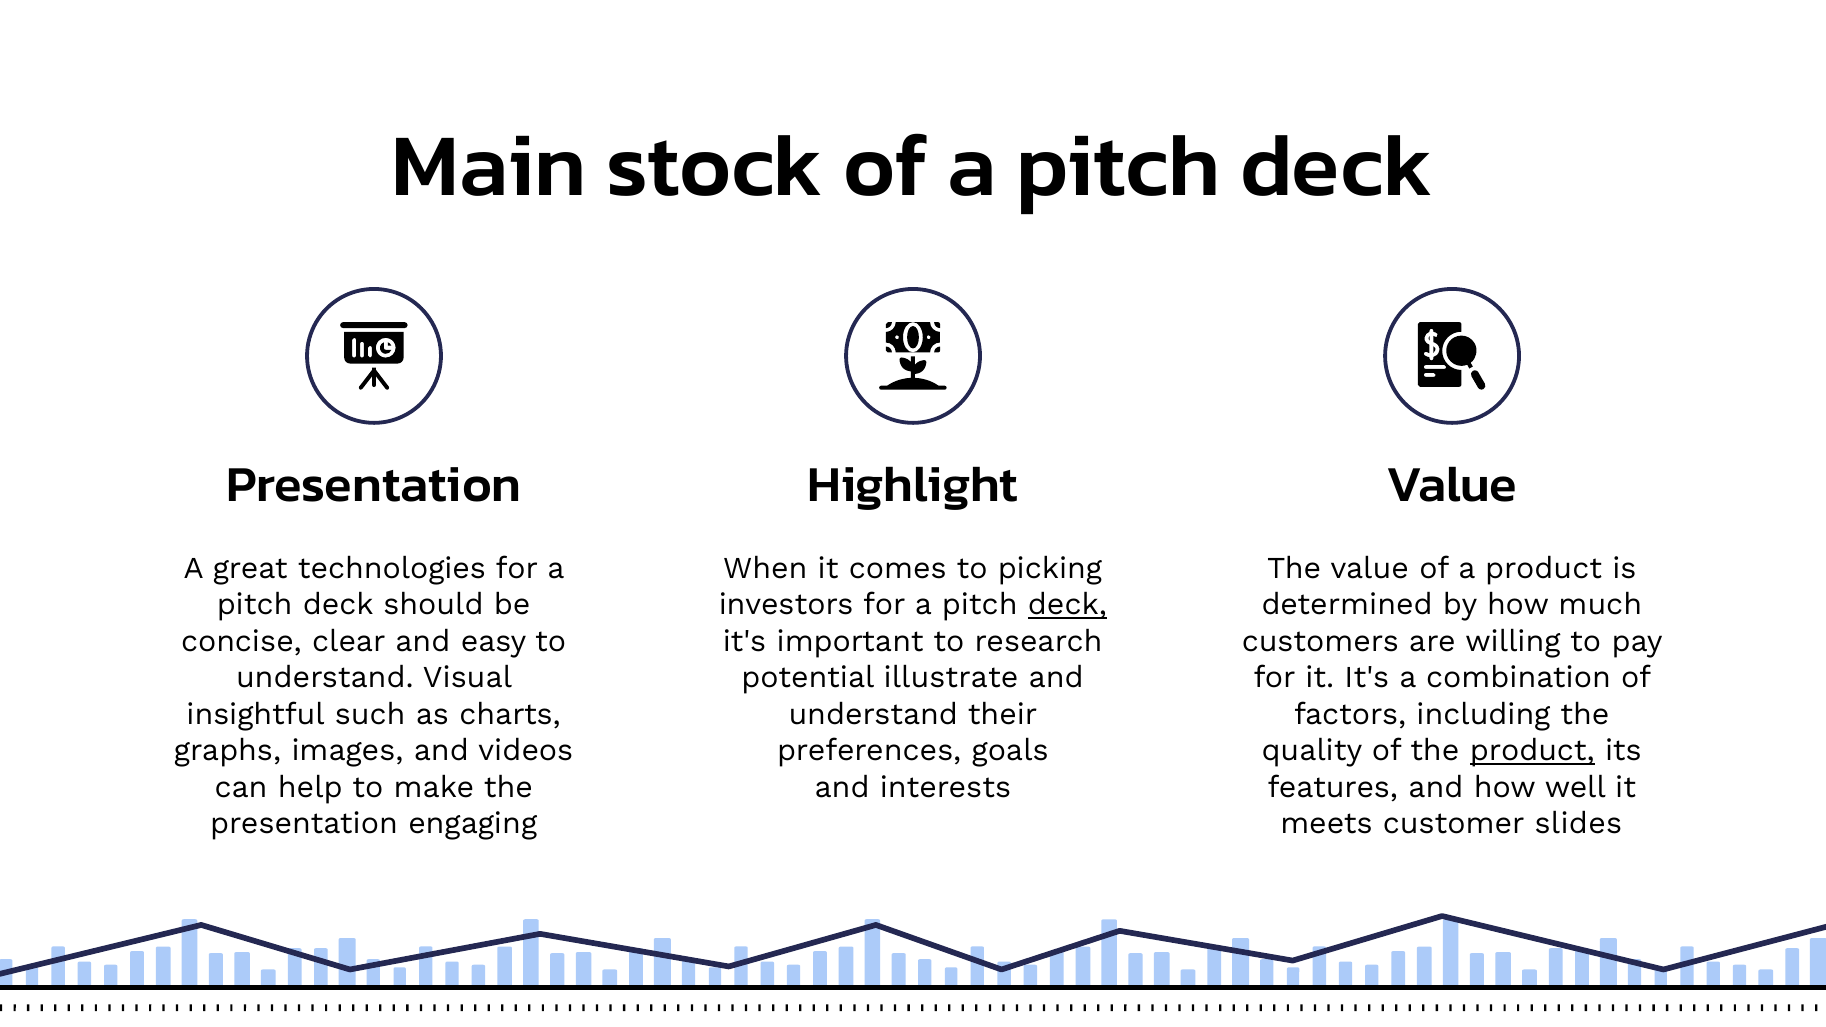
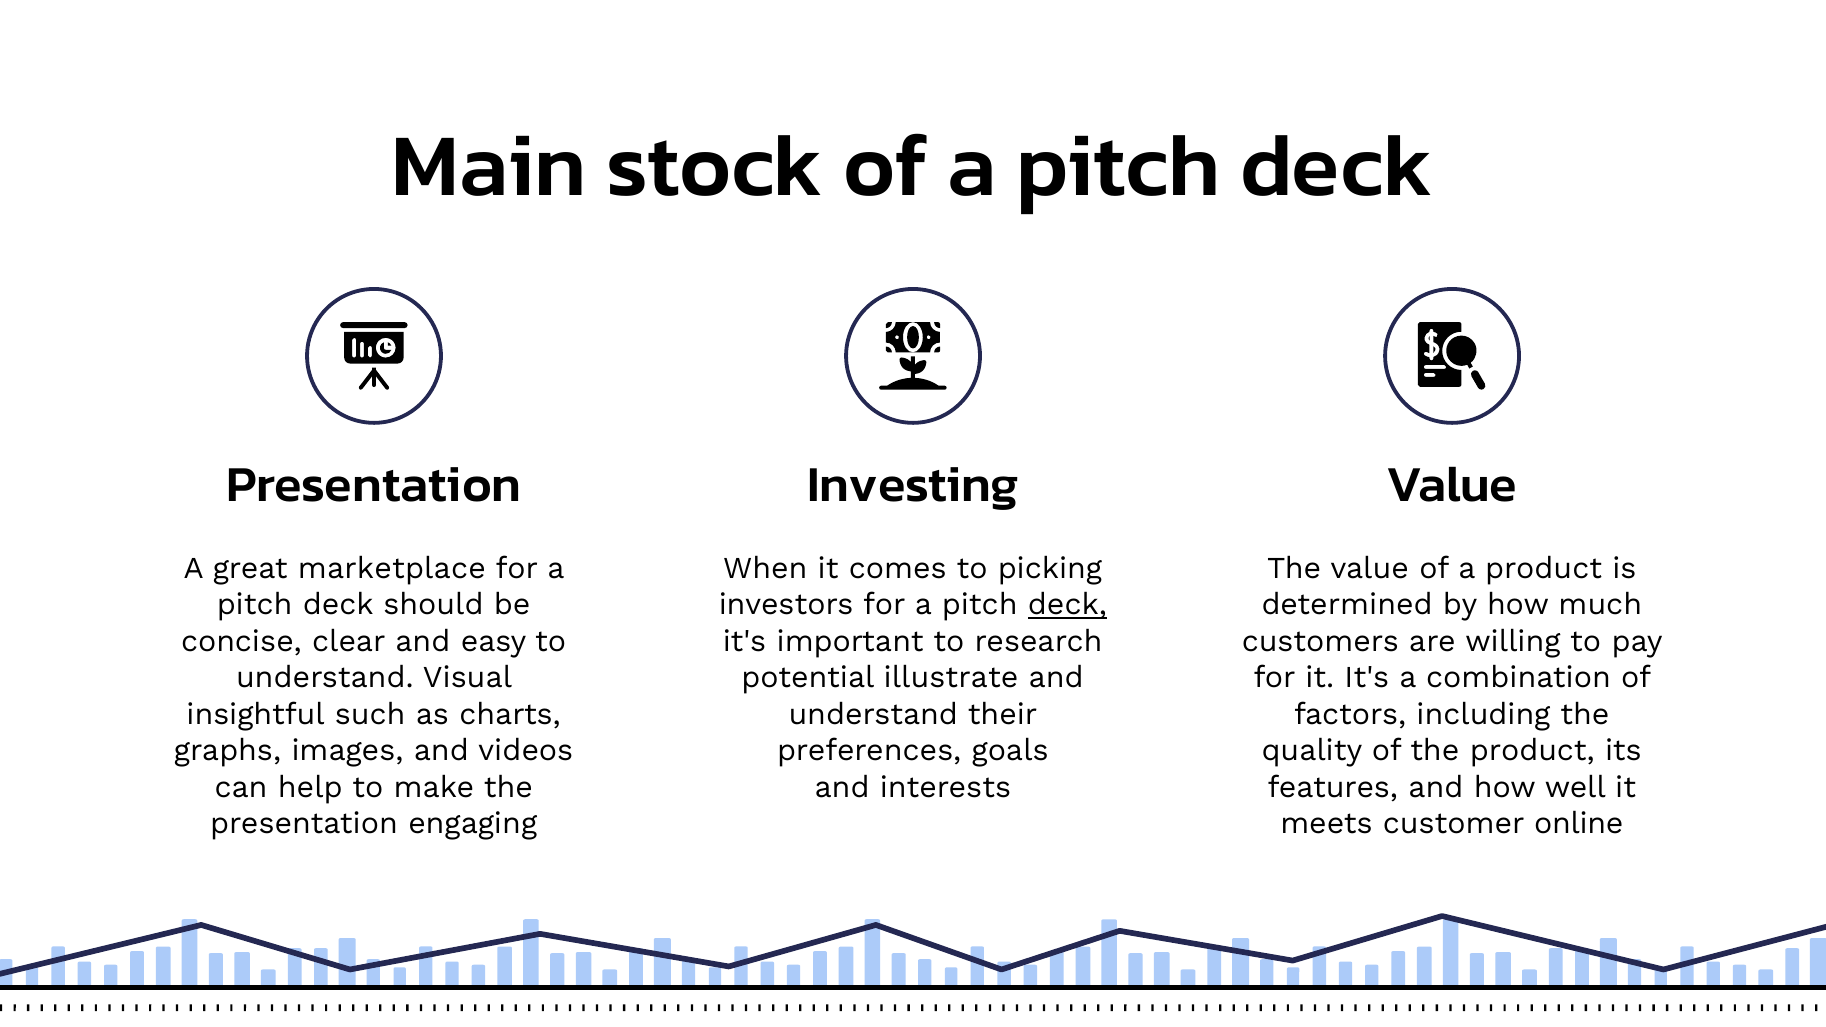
Highlight: Highlight -> Investing (913, 484)
technologies: technologies -> marketplace (392, 568)
product underline: present -> none (1532, 751)
slides: slides -> online (1579, 824)
